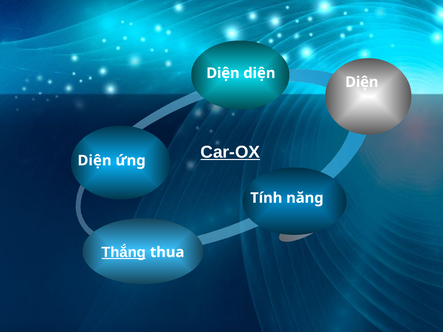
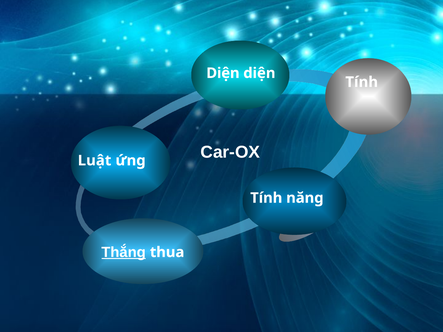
Diện: Diện -> Tính (362, 82)
Car-OX underline: present -> none (230, 152)
Diện: Diện -> Luật (95, 161)
